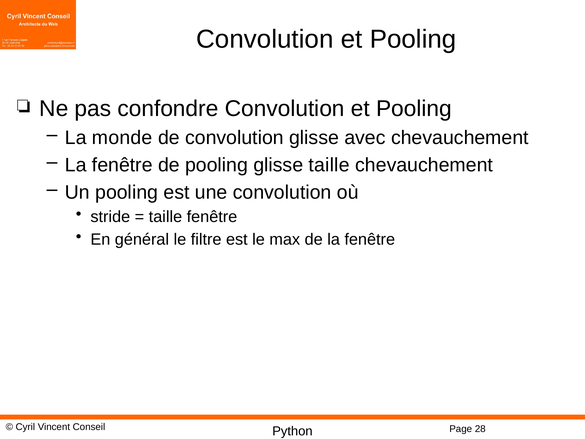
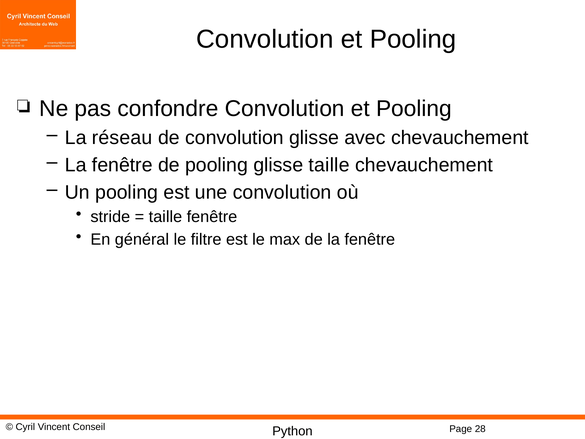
monde: monde -> réseau (122, 138)
